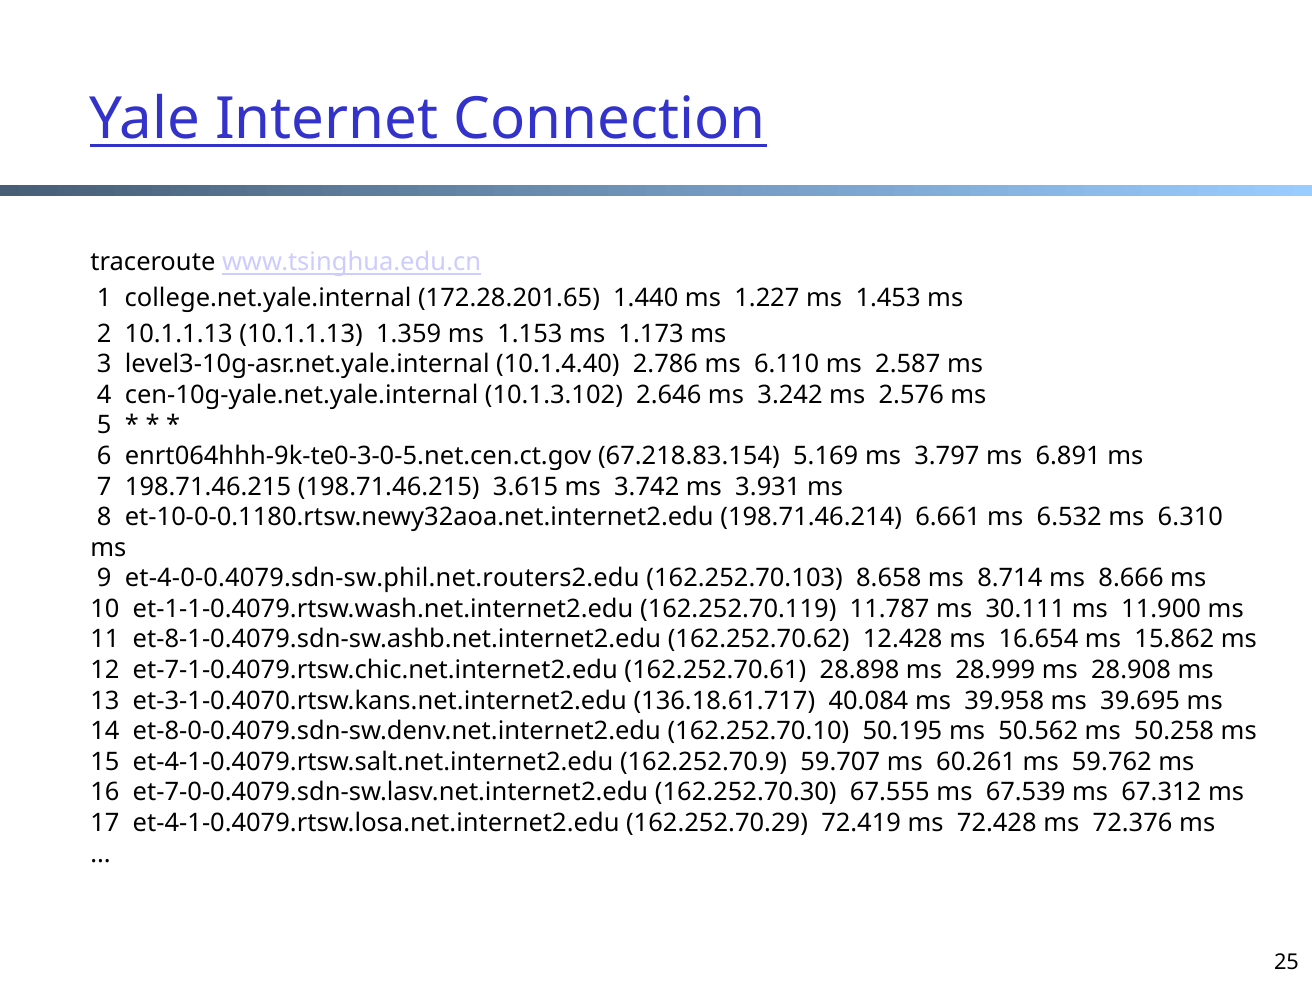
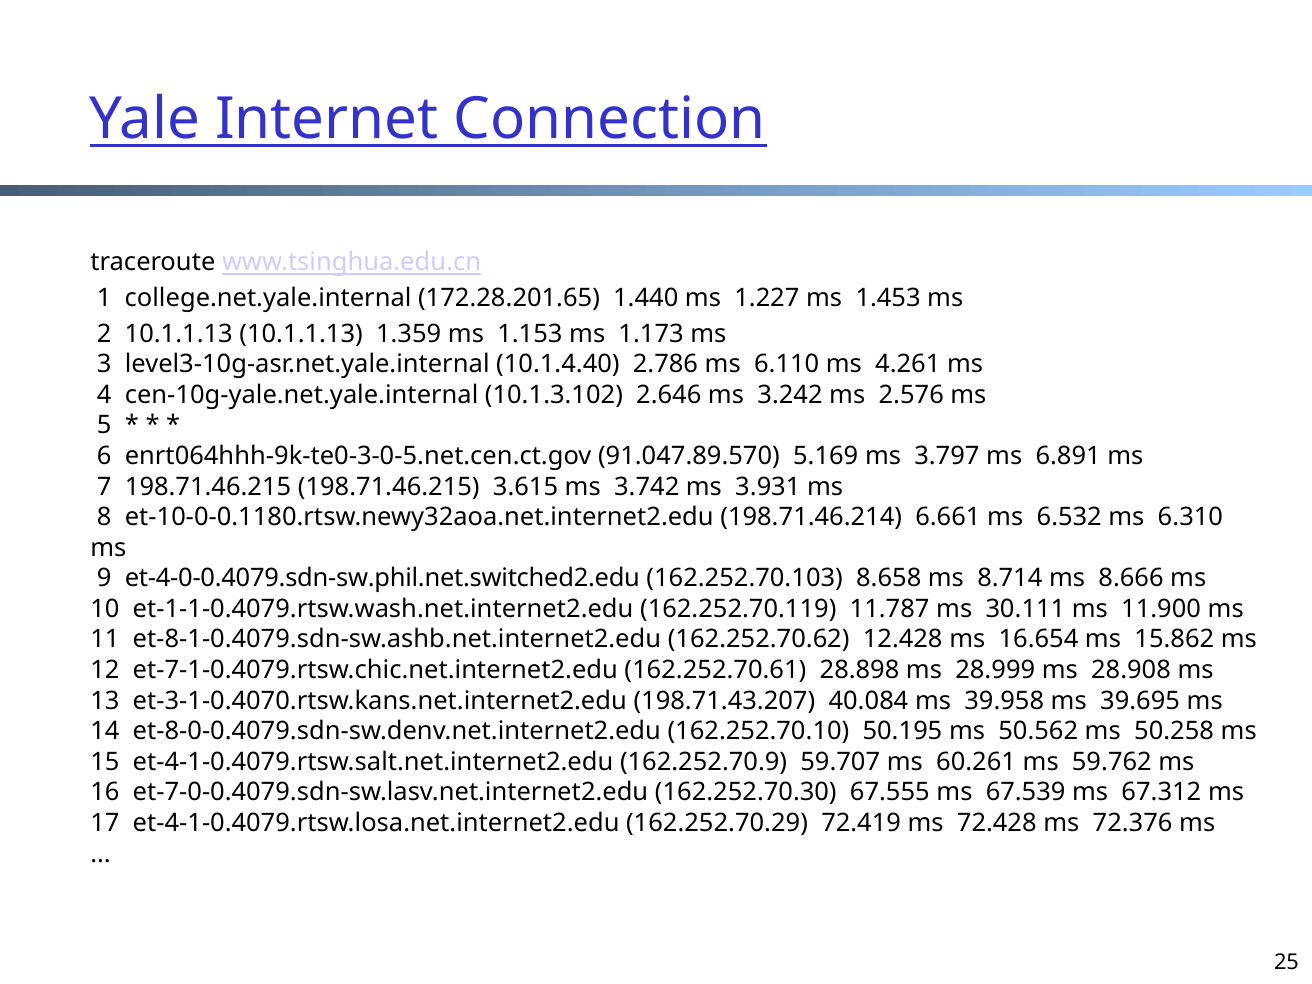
2.587: 2.587 -> 4.261 (908, 365)
67.218.83.154: 67.218.83.154 -> 91.047.89.570 (689, 456)
et-4-0-0.4079.sdn-sw.phil.net.routers2.edu: et-4-0-0.4079.sdn-sw.phil.net.routers2.edu -> et-4-0-0.4079.sdn-sw.phil.net.switched2.edu (382, 579)
136.18.61.717: 136.18.61.717 -> 198.71.43.207 (724, 701)
